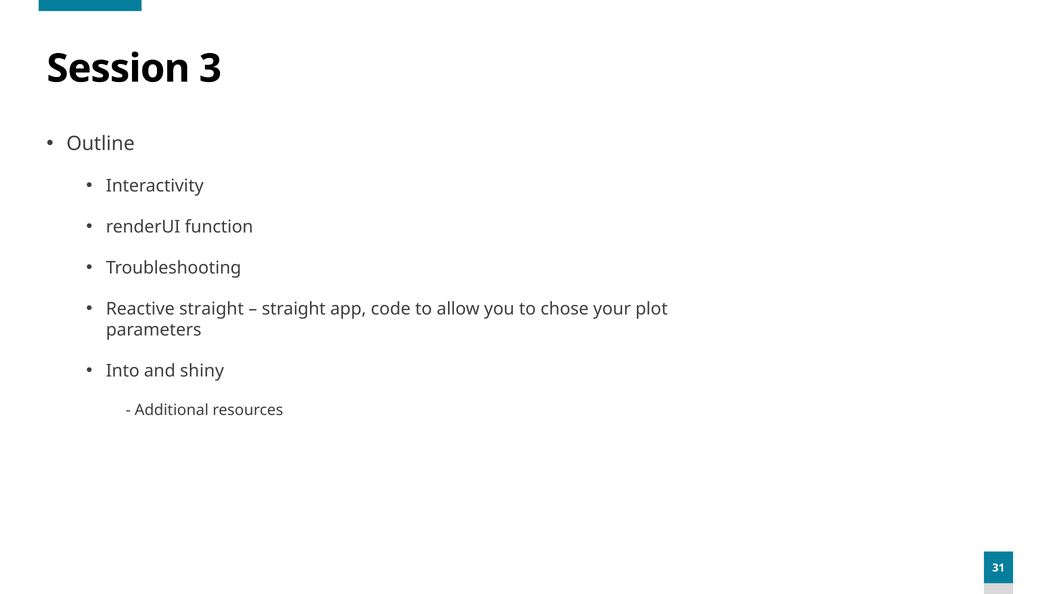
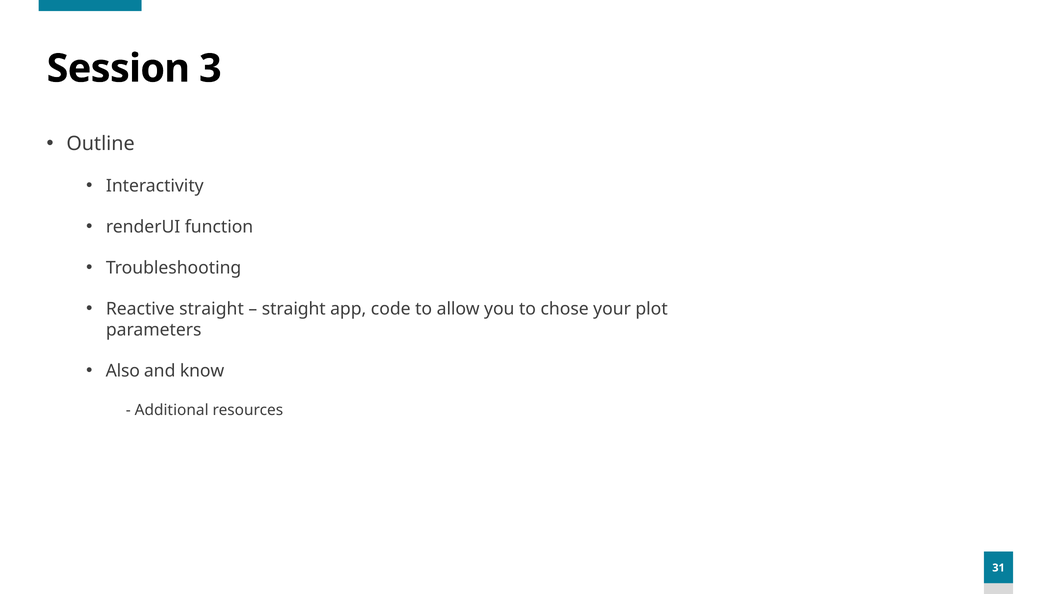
Into: Into -> Also (123, 371)
shiny: shiny -> know (202, 371)
